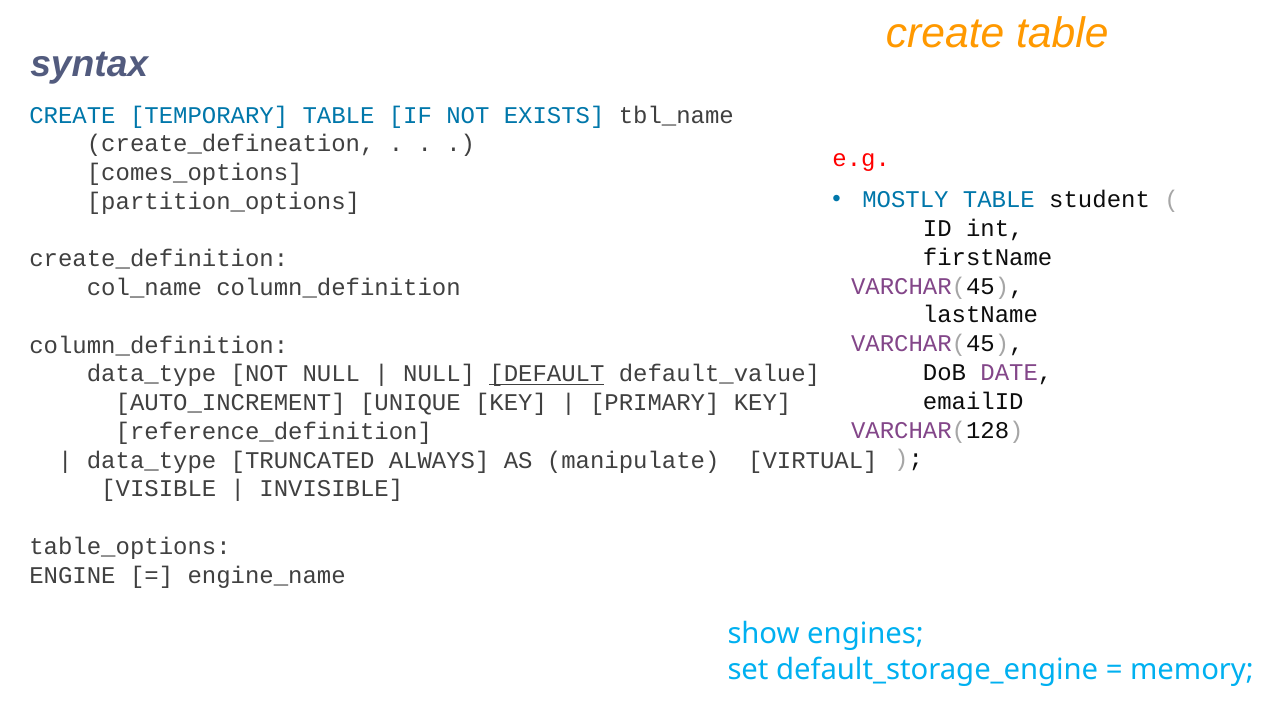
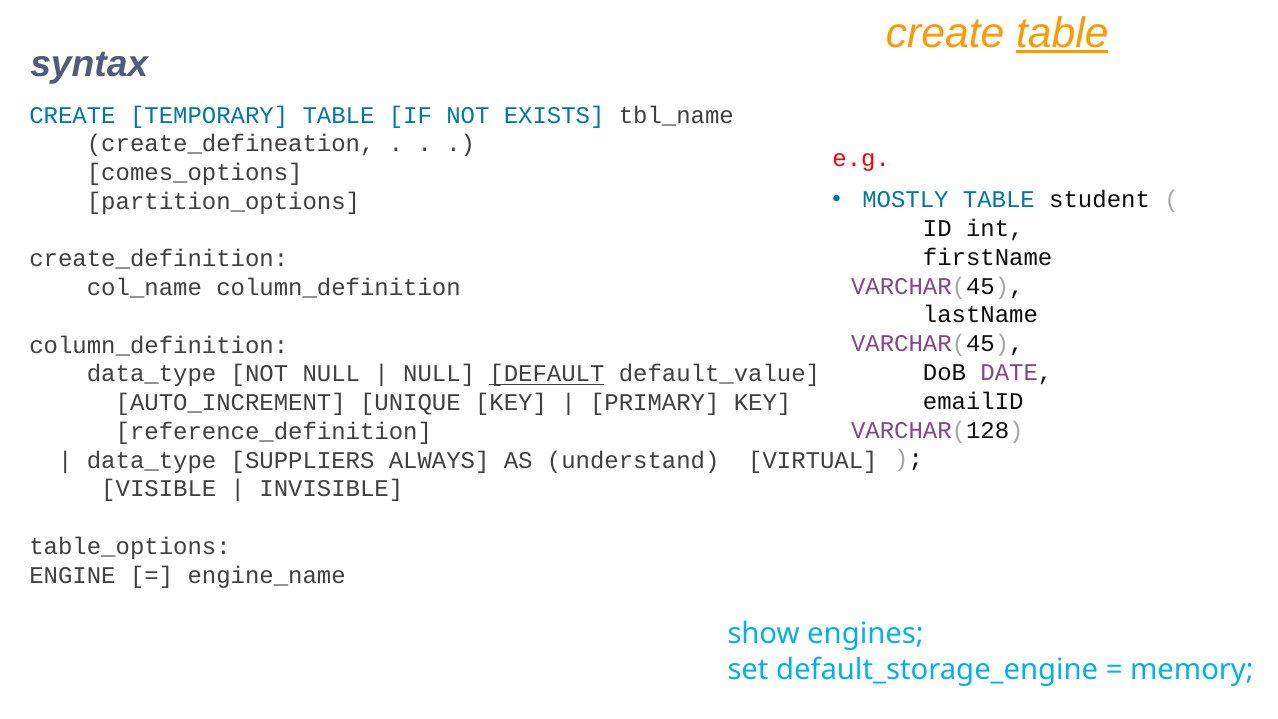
table underline: none -> present (1062, 33)
TRUNCATED: TRUNCATED -> SUPPLIERS (303, 460)
manipulate: manipulate -> understand (633, 460)
